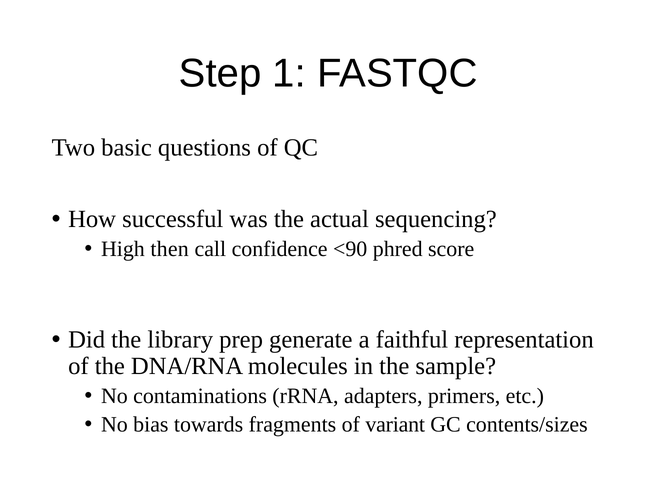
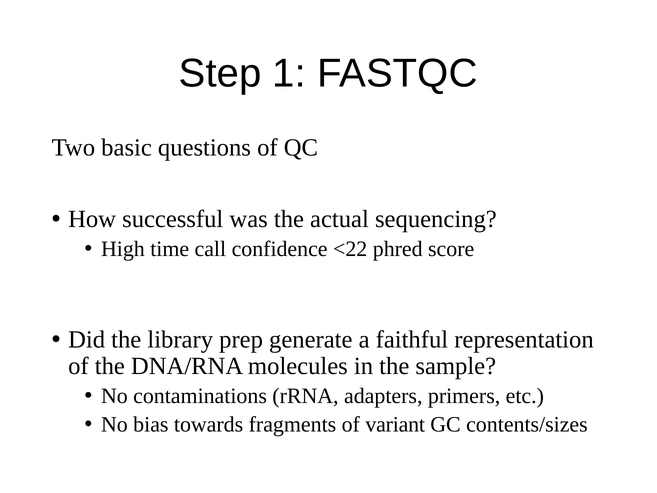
then: then -> time (170, 249)
<90: <90 -> <22 (350, 249)
